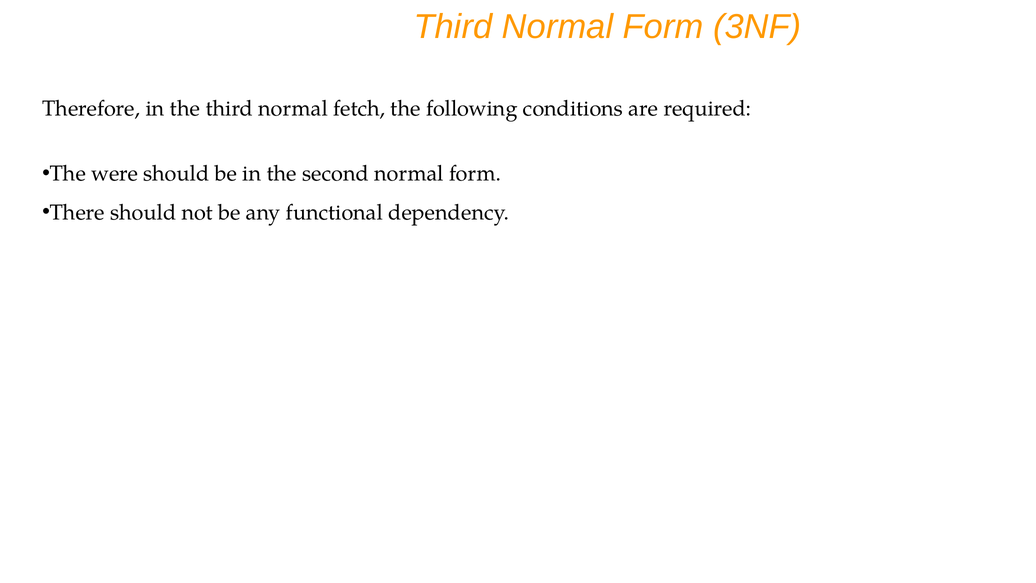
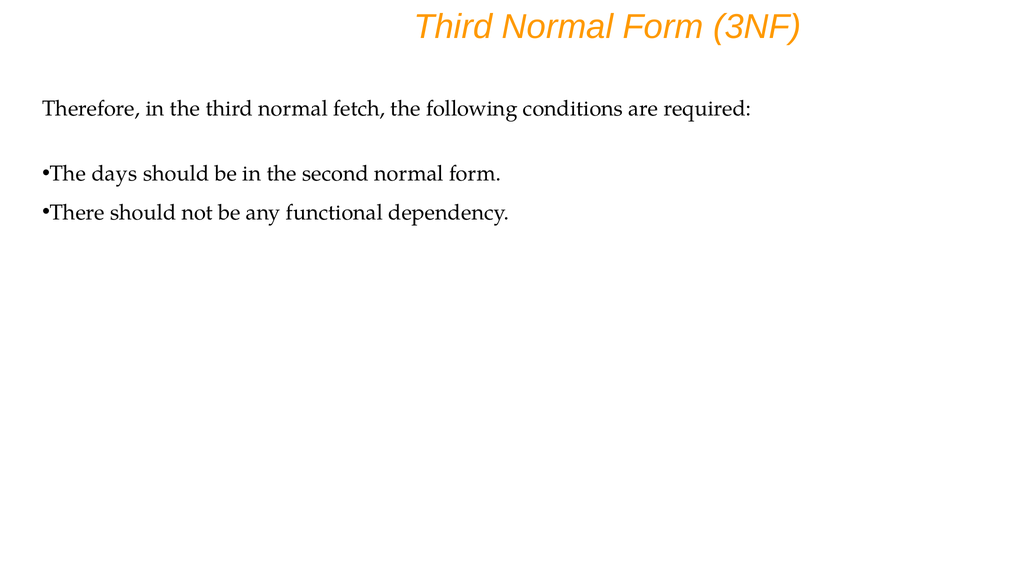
were: were -> days (114, 174)
